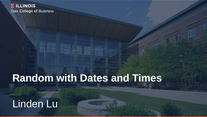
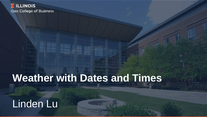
Random: Random -> Weather (33, 78)
